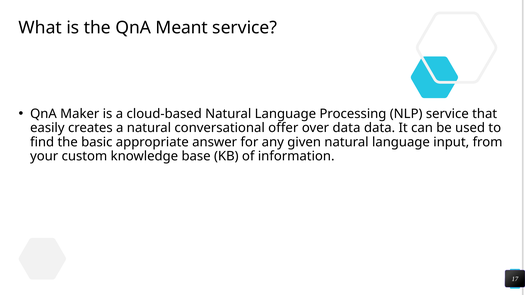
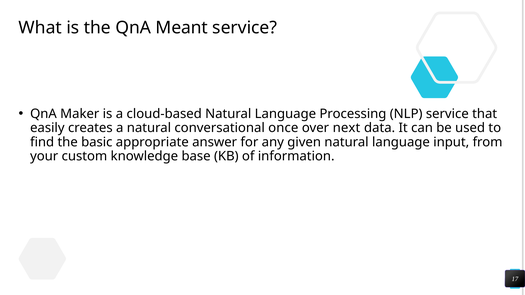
offer: offer -> once (283, 128)
over data: data -> next (346, 128)
